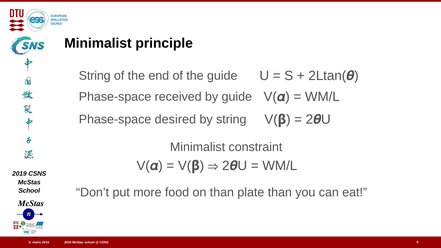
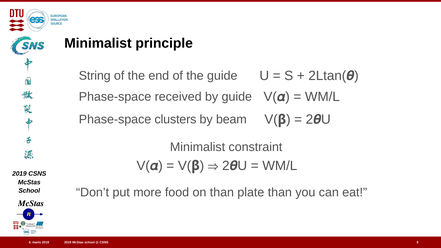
desired: desired -> clusters (175, 120)
by string: string -> beam (231, 120)
